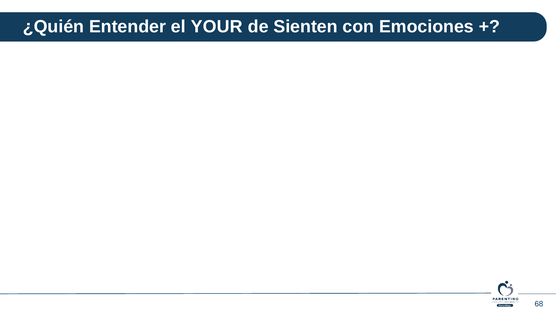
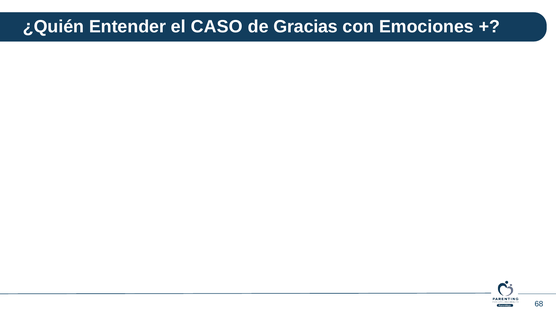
YOUR: YOUR -> CASO (217, 27)
Sienten: Sienten -> Gracias (306, 27)
